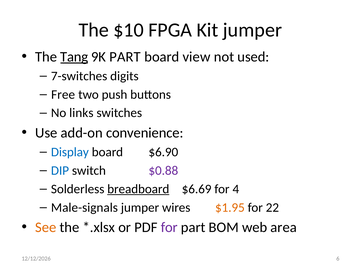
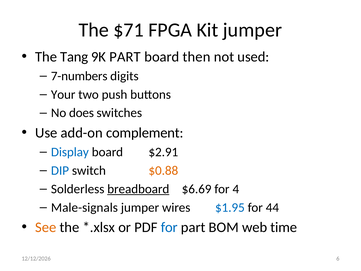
$10: $10 -> $71 (129, 30)
Tang underline: present -> none (74, 57)
view: view -> then (197, 57)
7-switches: 7-switches -> 7-numbers (79, 76)
Free: Free -> Your (63, 94)
links: links -> does (81, 113)
convenience: convenience -> complement (145, 133)
$6.90: $6.90 -> $2.91 (163, 152)
$0.88 colour: purple -> orange (163, 170)
$1.95 colour: orange -> blue (230, 207)
22: 22 -> 44 (272, 207)
for colour: purple -> blue (169, 227)
area: area -> time (284, 227)
